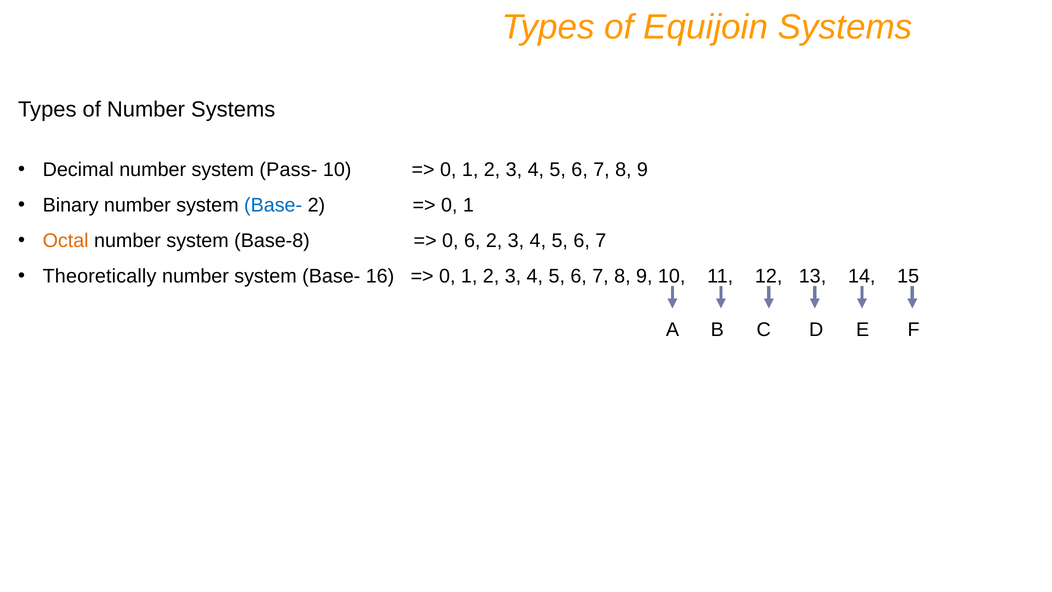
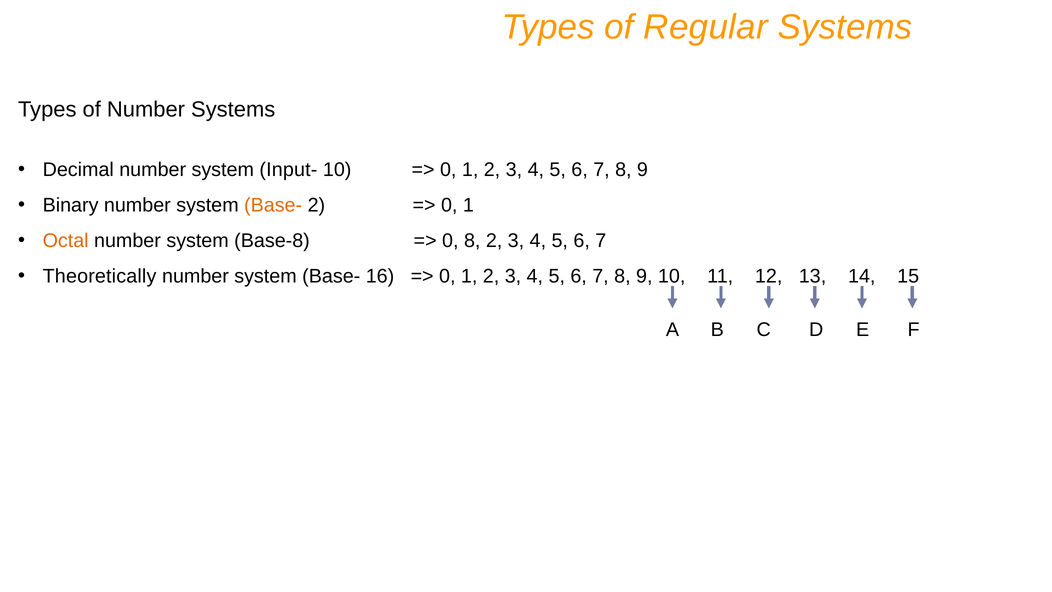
Equijoin: Equijoin -> Regular (706, 27)
Pass-: Pass- -> Input- (288, 170)
Base- colour: blue -> orange (273, 205)
0 6: 6 -> 8 (472, 241)
